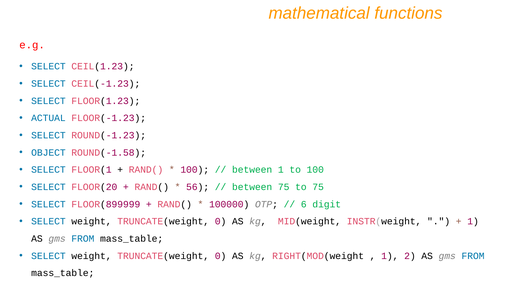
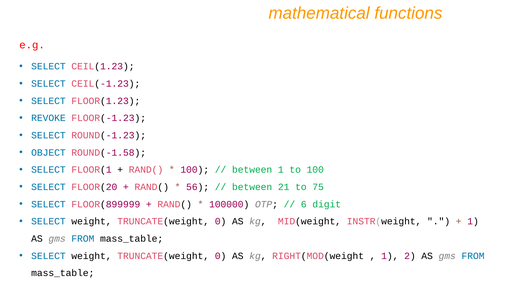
ACTUAL: ACTUAL -> REVOKE (48, 118)
between 75: 75 -> 21 (284, 187)
